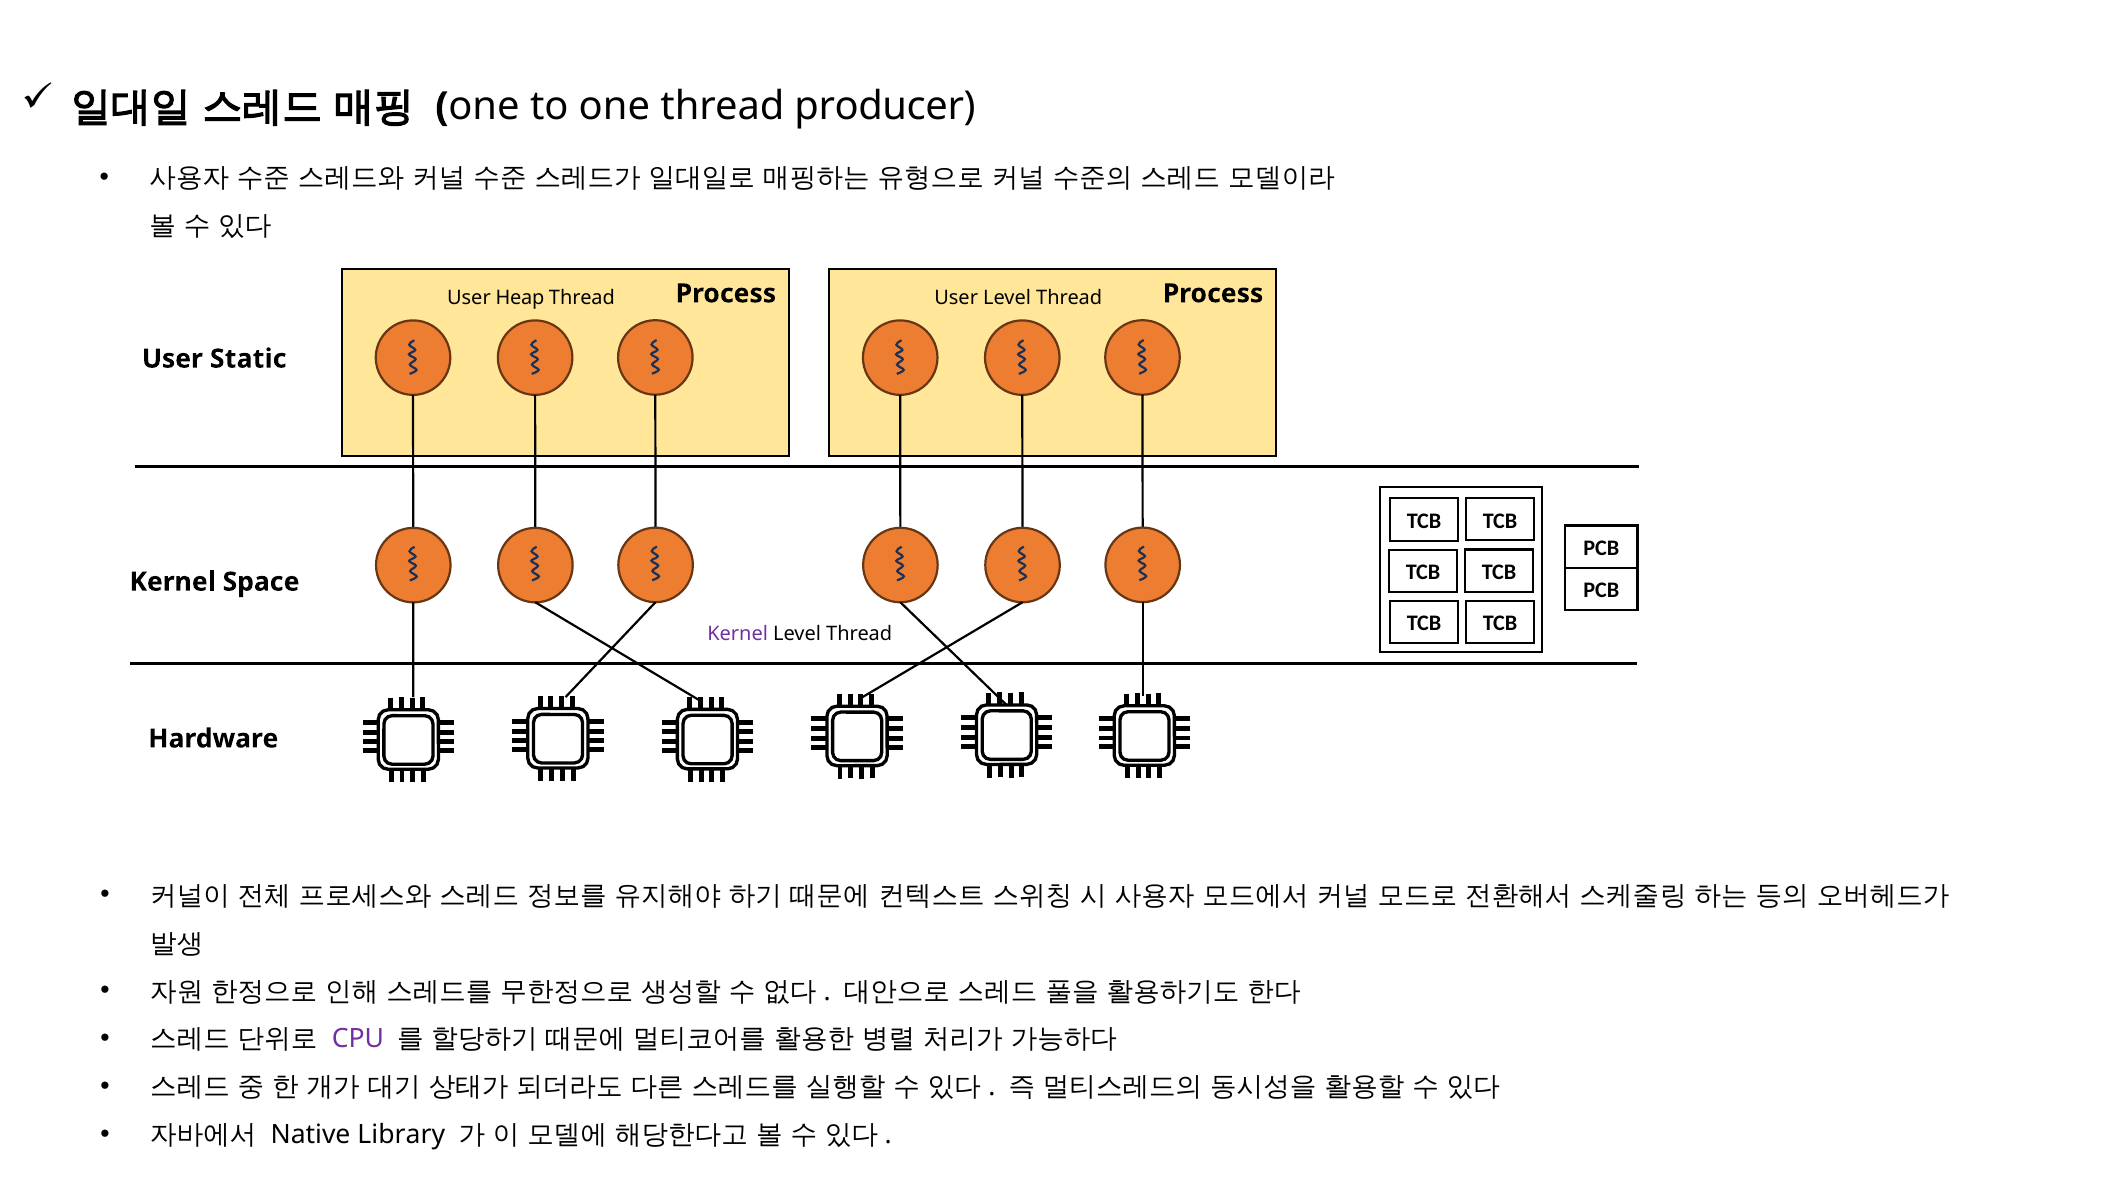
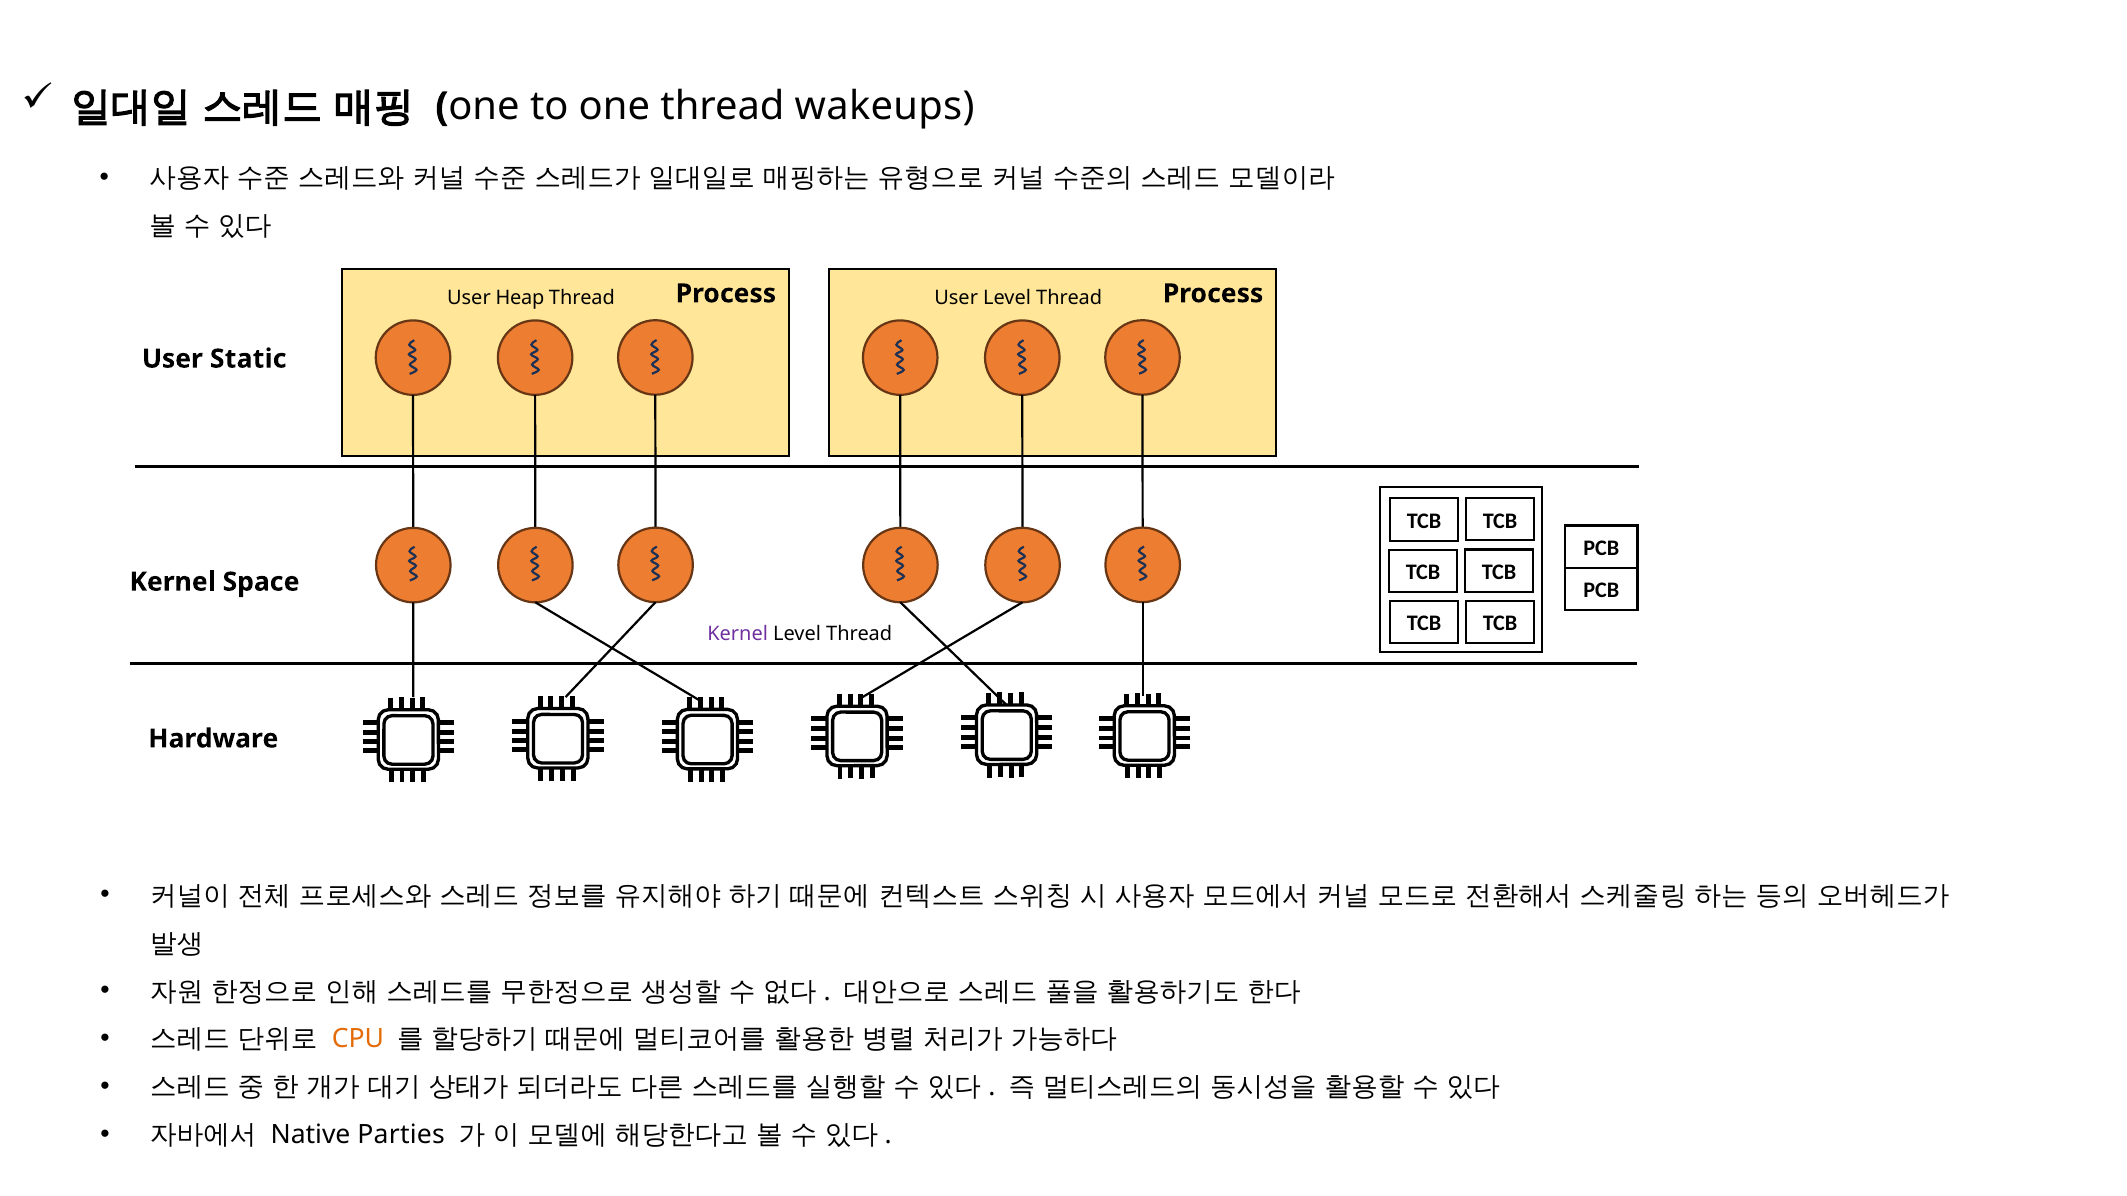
producer: producer -> wakeups (885, 107)
CPU colour: purple -> orange (358, 1040)
Library: Library -> Parties (401, 1135)
